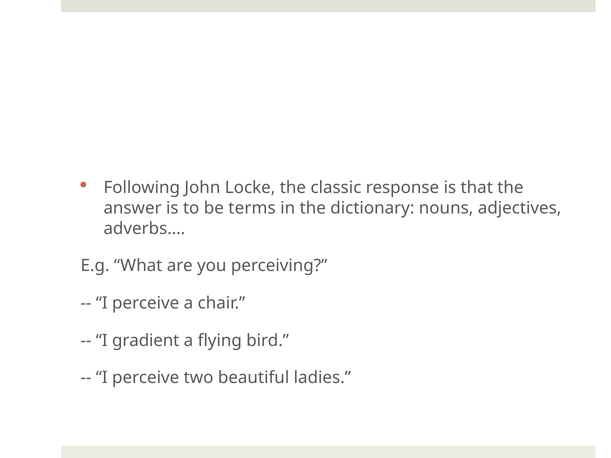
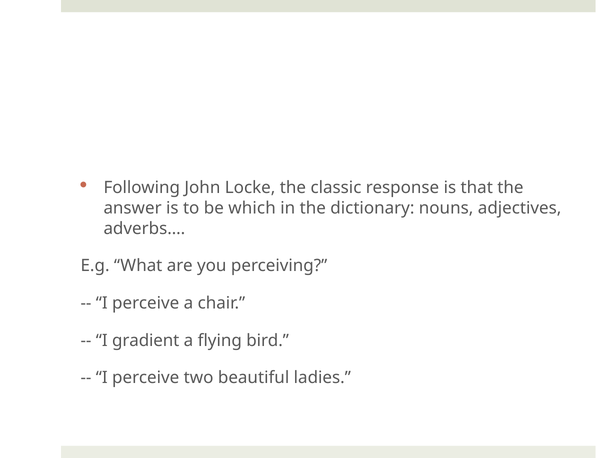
terms: terms -> which (252, 208)
